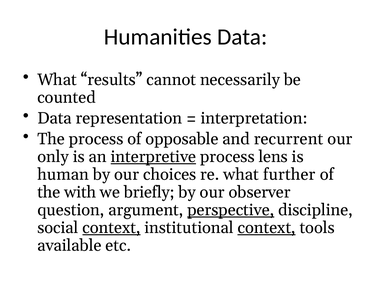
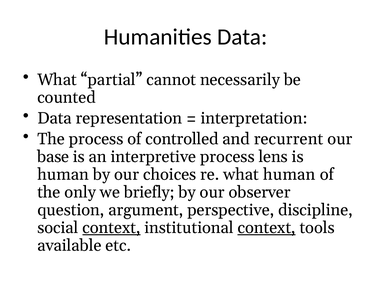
results: results -> partial (112, 80)
opposable: opposable -> controlled (182, 139)
only: only -> base (53, 157)
interpretive underline: present -> none (153, 157)
what further: further -> human (289, 175)
with: with -> only (80, 193)
perspective underline: present -> none (231, 210)
